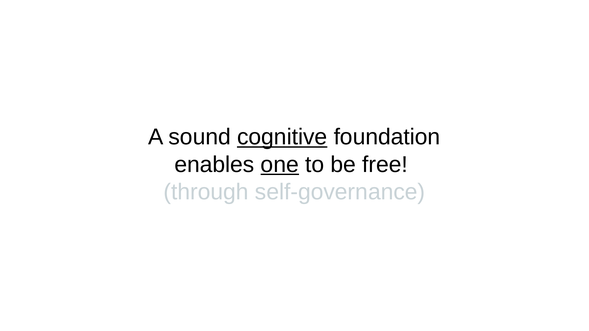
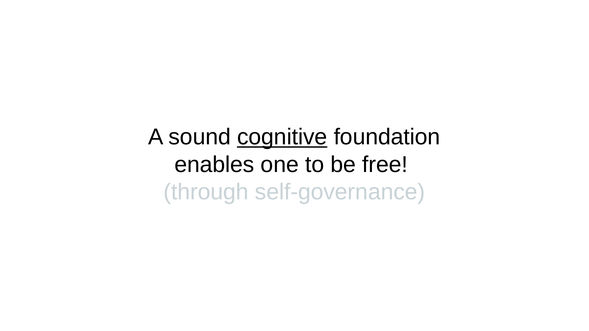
one underline: present -> none (280, 165)
